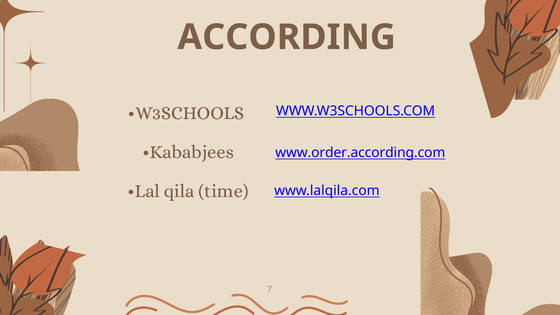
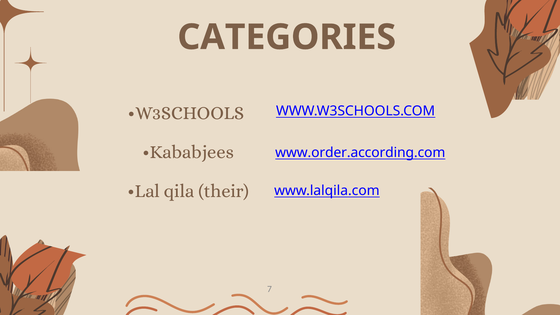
ACCORDING: ACCORDING -> CATEGORIES (287, 37)
time: time -> their (224, 191)
